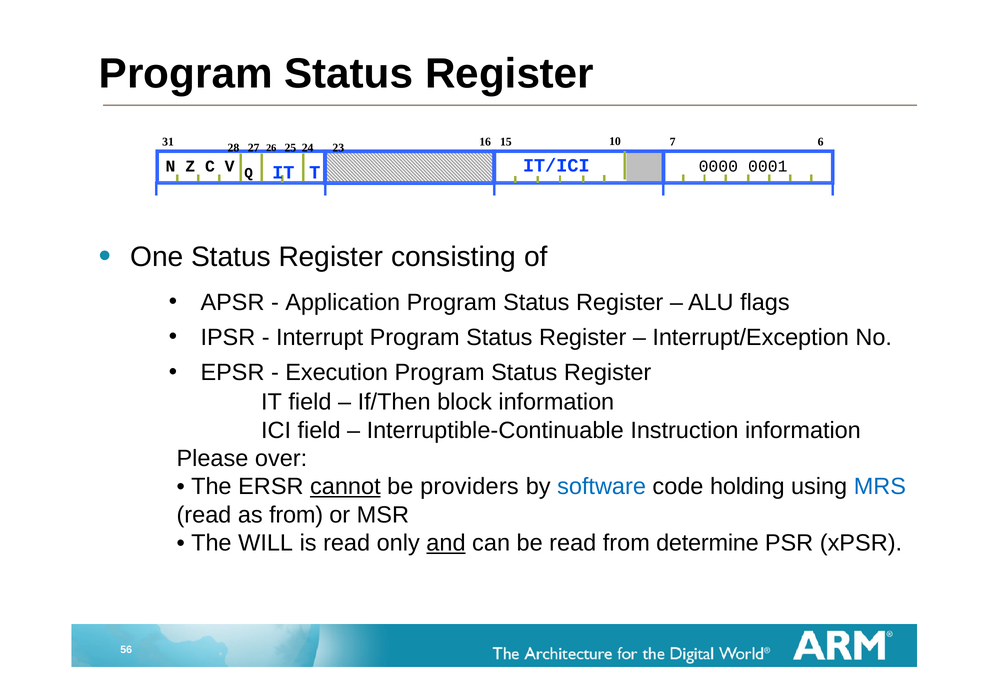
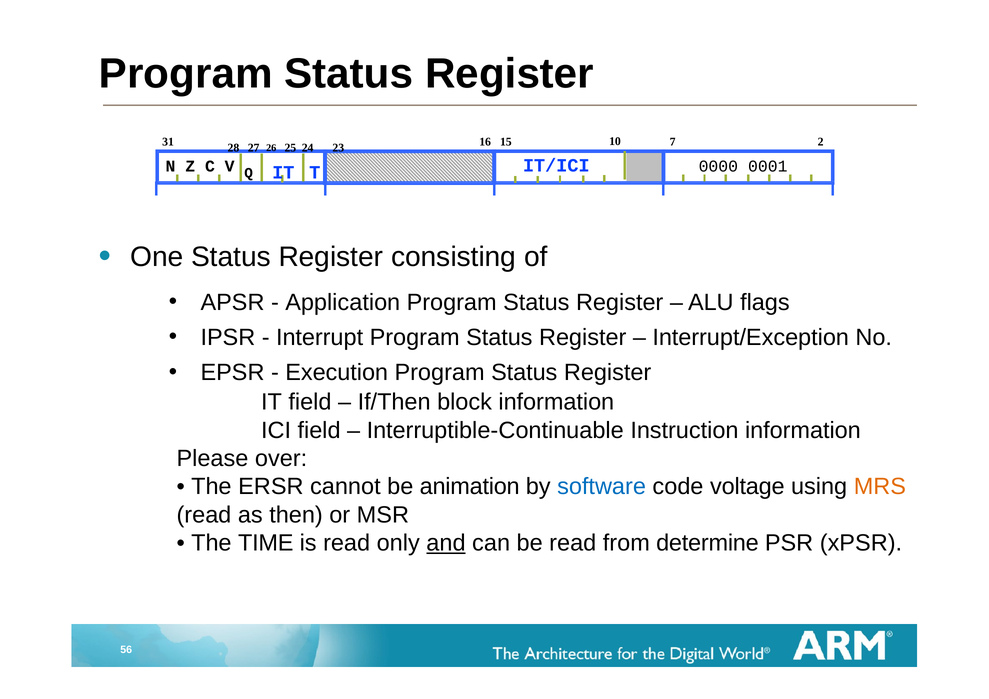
6: 6 -> 2 (821, 142)
cannot underline: present -> none (345, 487)
providers: providers -> animation (470, 487)
holding: holding -> voltage (747, 487)
MRS colour: blue -> orange (880, 487)
as from: from -> then (296, 515)
WILL: WILL -> TIME (266, 543)
